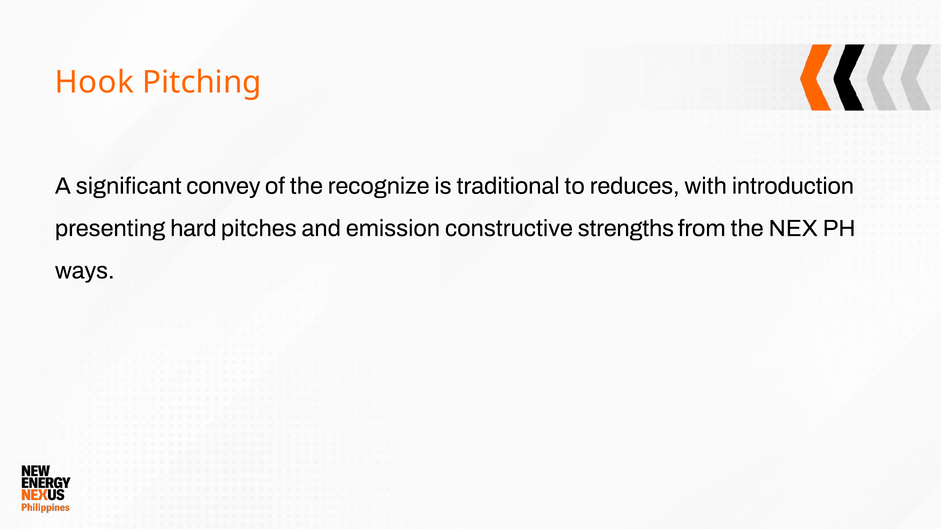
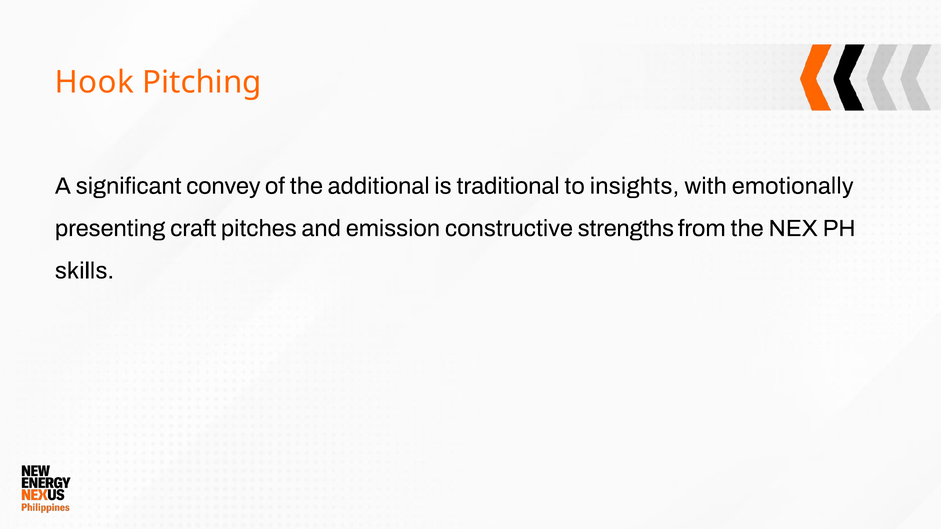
recognize: recognize -> additional (379, 186)
reduces: reduces -> insights (634, 186)
introduction: introduction -> emotionally (793, 186)
hard: hard -> craft (193, 228)
ways: ways -> skills (84, 271)
